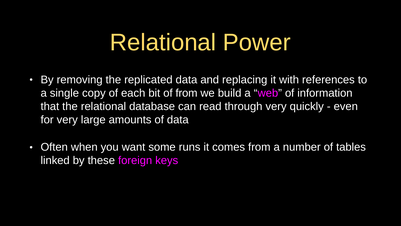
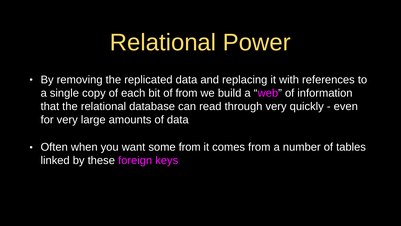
some runs: runs -> from (190, 147)
